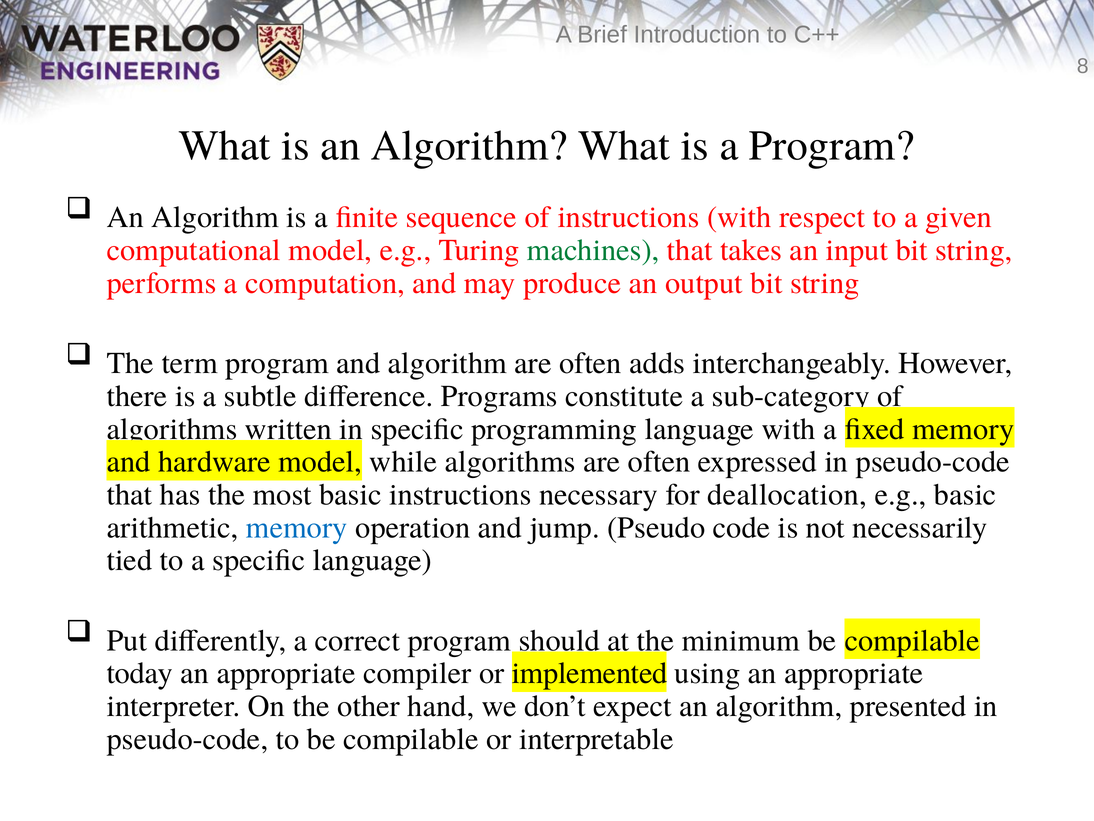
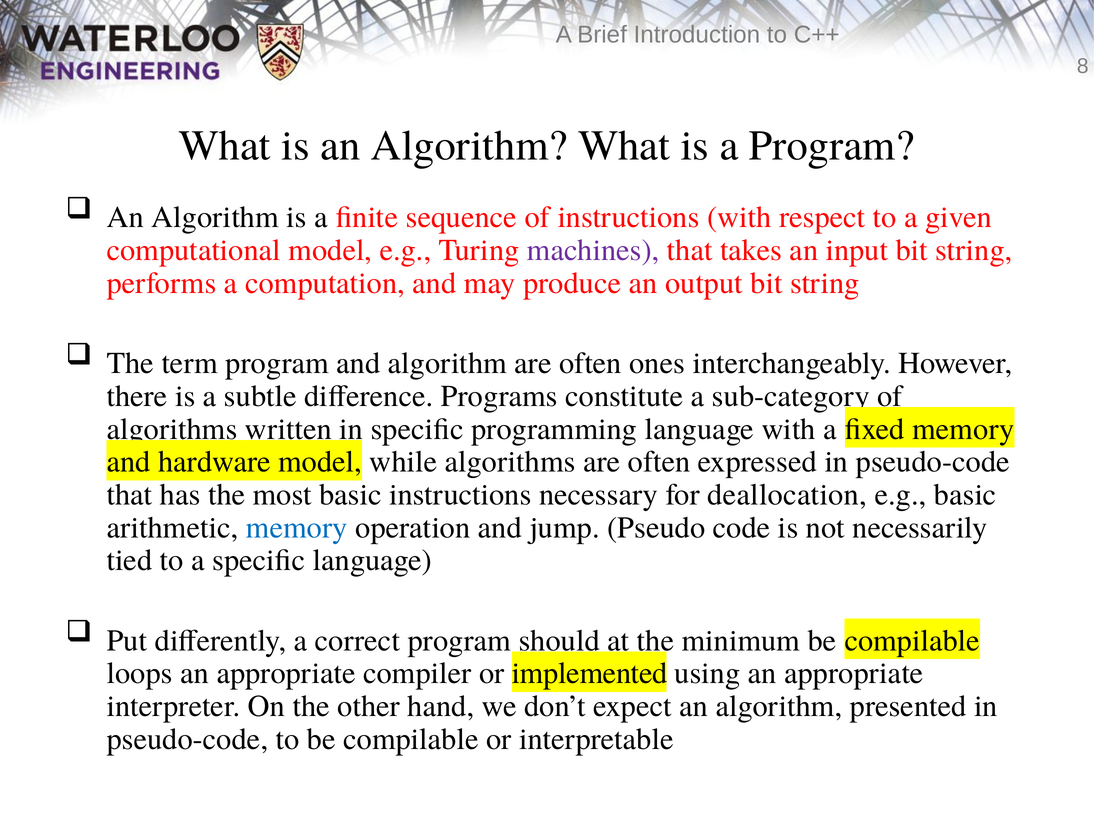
machines colour: green -> purple (593, 250)
adds: adds -> ones (657, 363)
today: today -> loops (140, 673)
